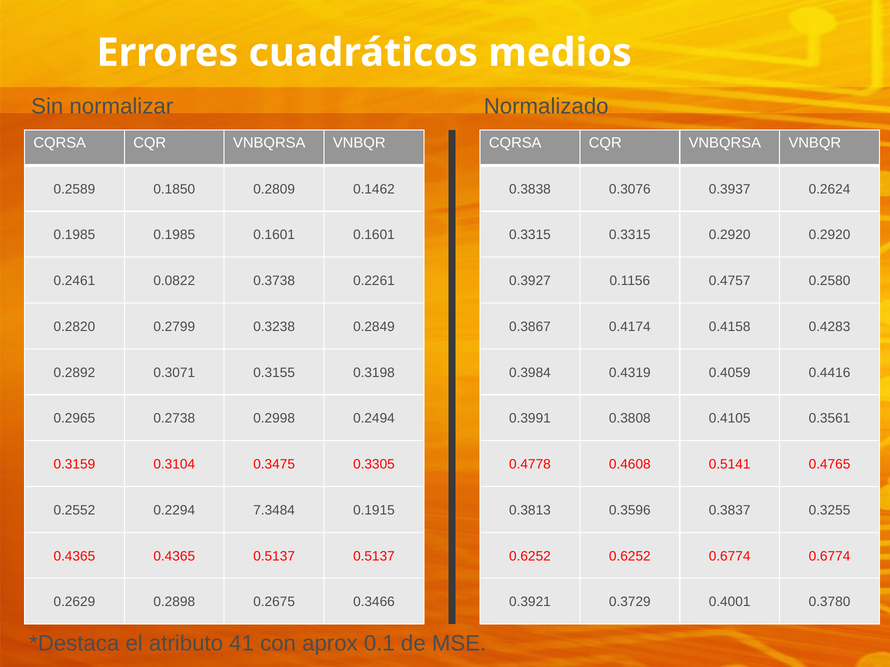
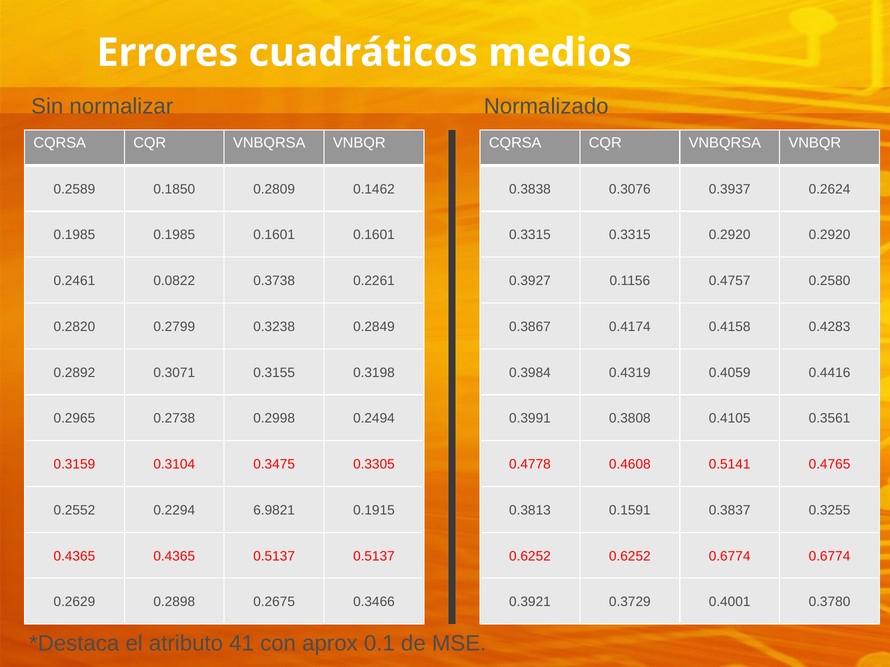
7.3484: 7.3484 -> 6.9821 (274, 511)
0.3596: 0.3596 -> 0.1591 (630, 511)
